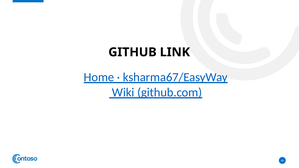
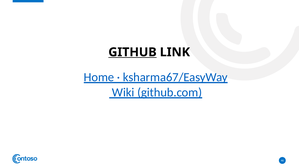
GITHUB underline: none -> present (132, 52)
